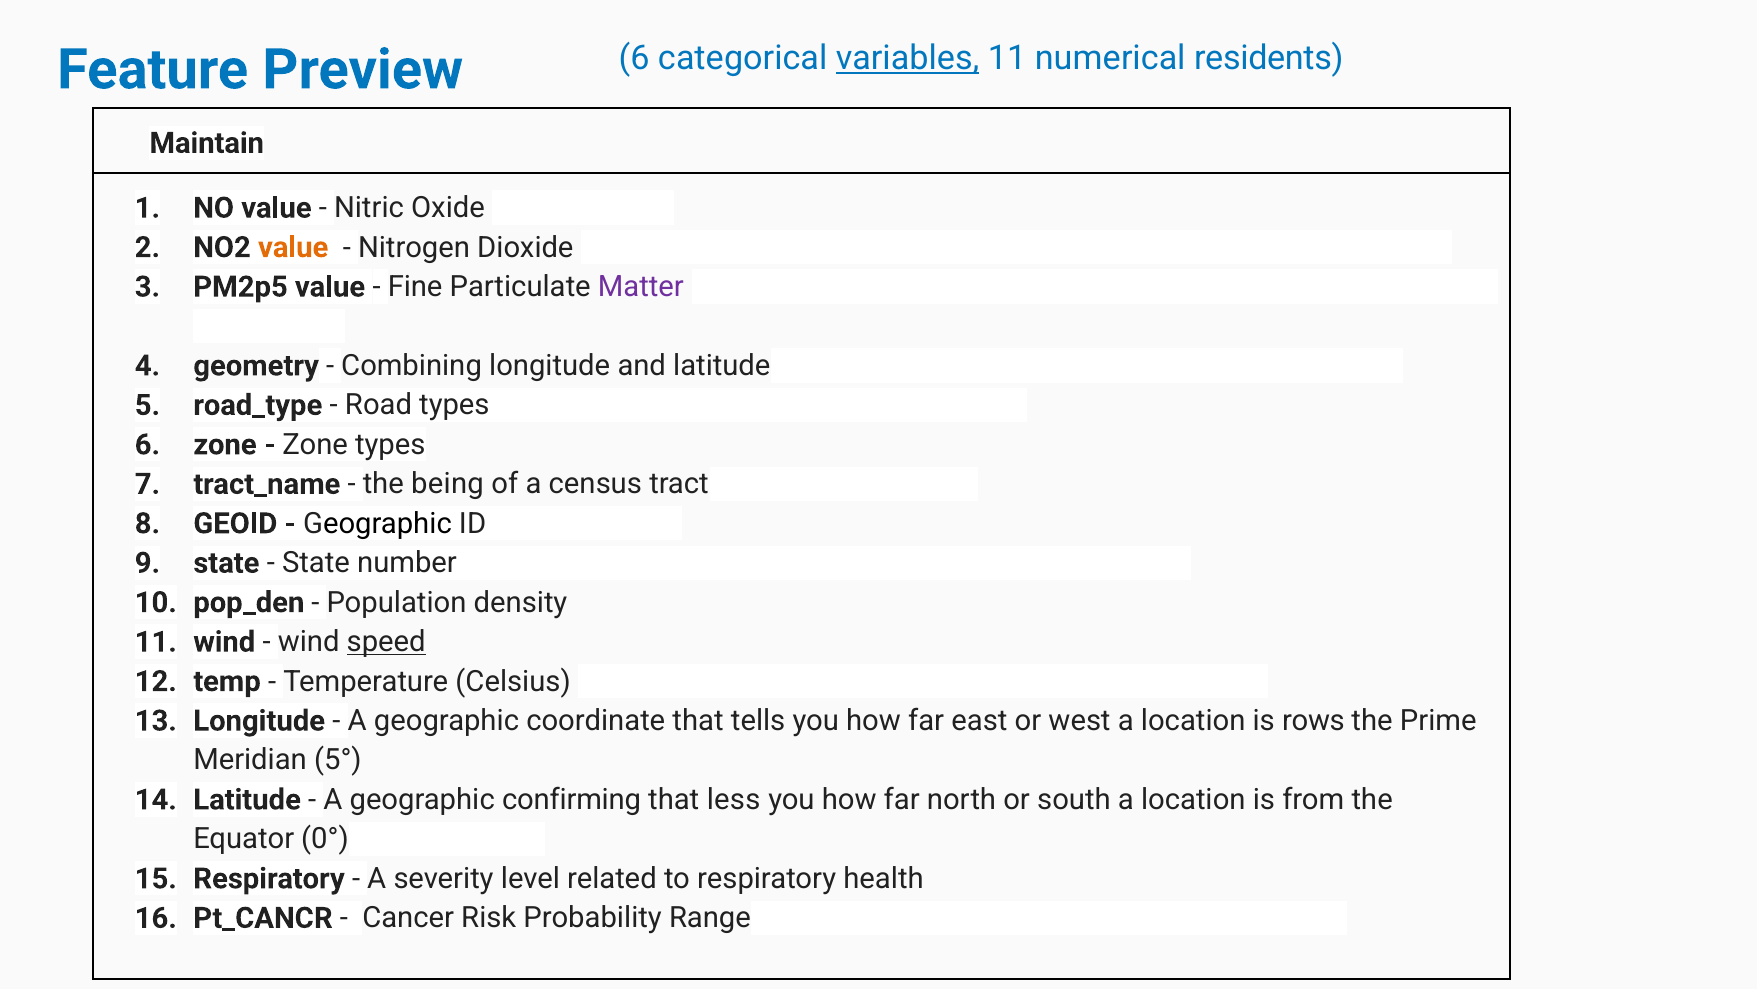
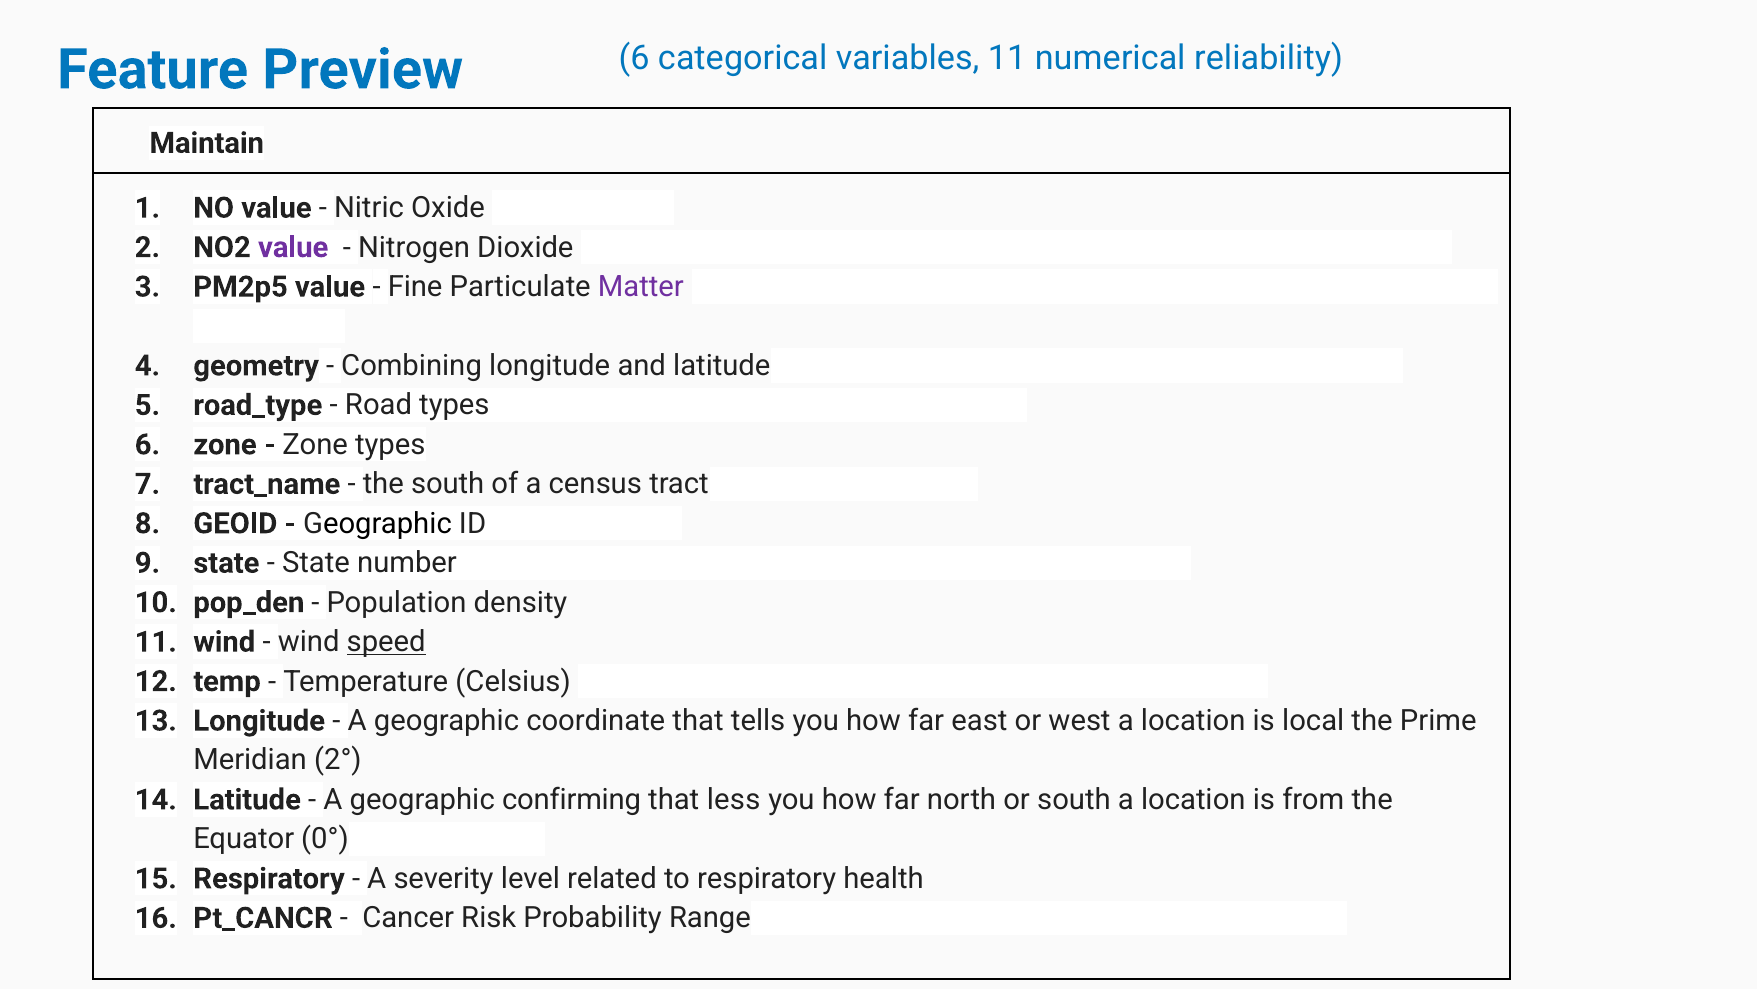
variables underline: present -> none (908, 58)
residents: residents -> reliability (1269, 58)
value colour: orange -> purple (293, 247)
the being: being -> south (448, 484)
rows: rows -> local (1313, 720)
5°: 5° -> 2° (338, 760)
